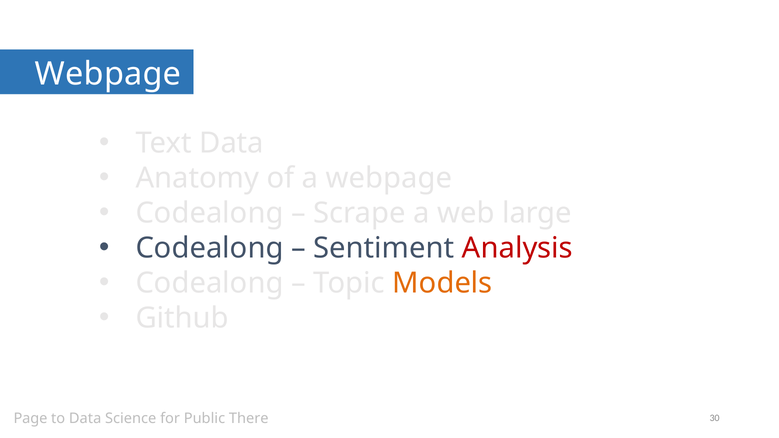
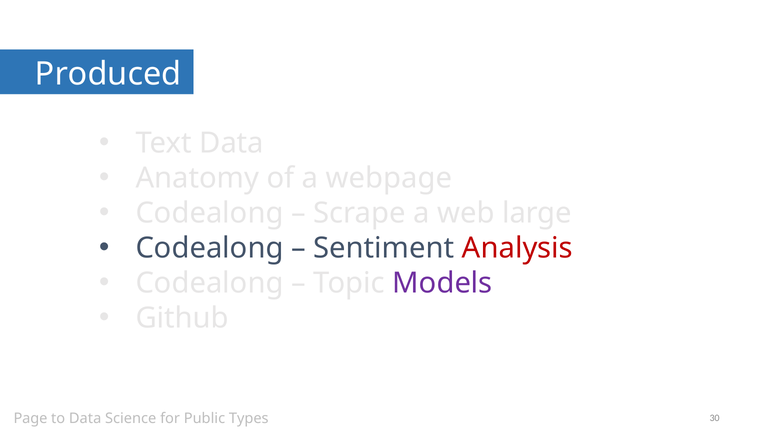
Webpage: Webpage -> Produced (108, 74)
Models colour: orange -> purple (442, 283)
There: There -> Types (249, 419)
